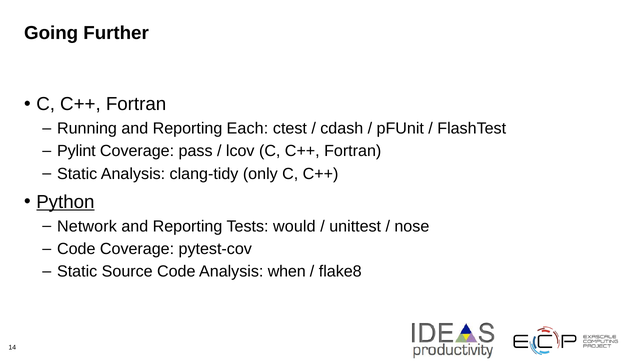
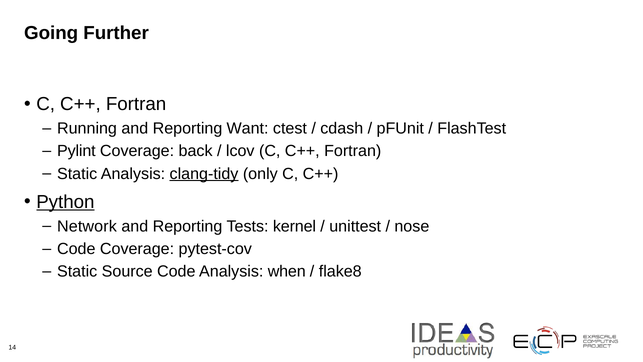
Each: Each -> Want (248, 128)
pass: pass -> back (196, 151)
clang-tidy underline: none -> present (204, 174)
would: would -> kernel (294, 226)
